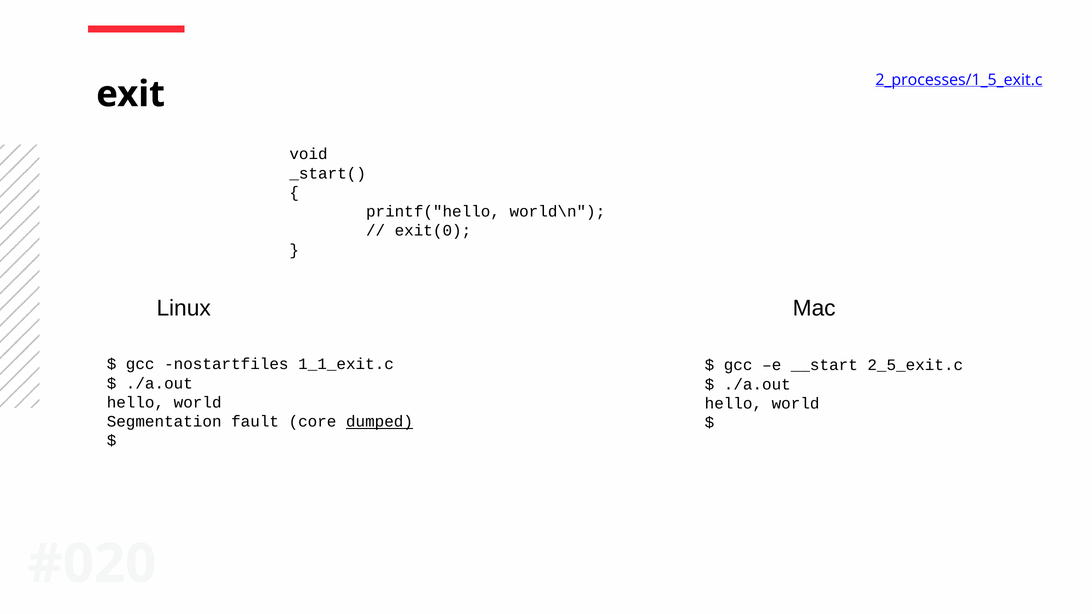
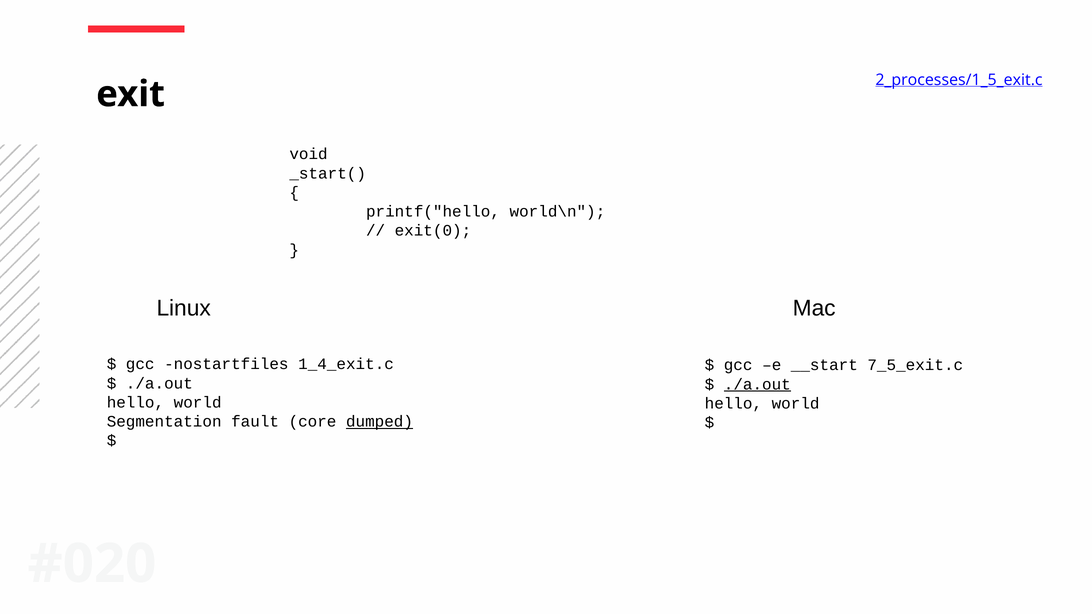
1_1_exit.c: 1_1_exit.c -> 1_4_exit.c (346, 364)
2_5_exit.c: 2_5_exit.c -> 7_5_exit.c (915, 365)
./a.out underline: none -> present (757, 384)
